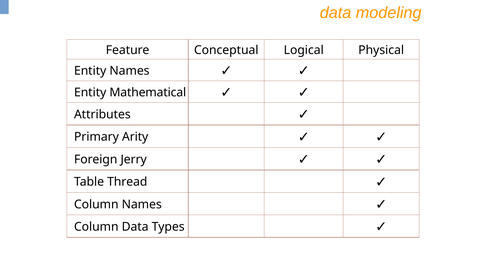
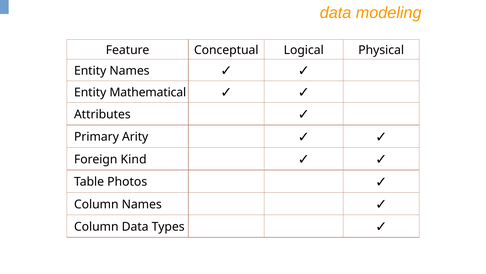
Jerry: Jerry -> Kind (134, 159)
Thread: Thread -> Photos (127, 181)
